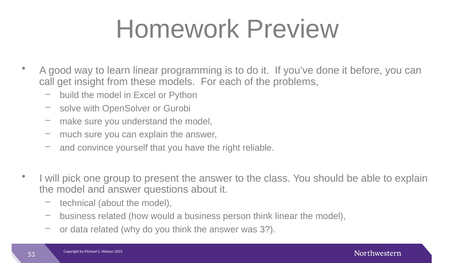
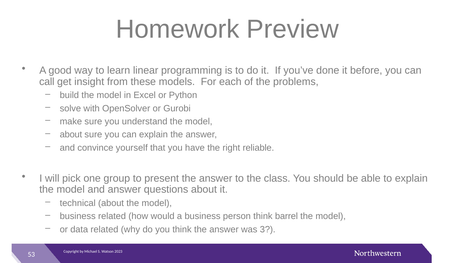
much: much -> about (71, 134)
think linear: linear -> barrel (286, 216)
